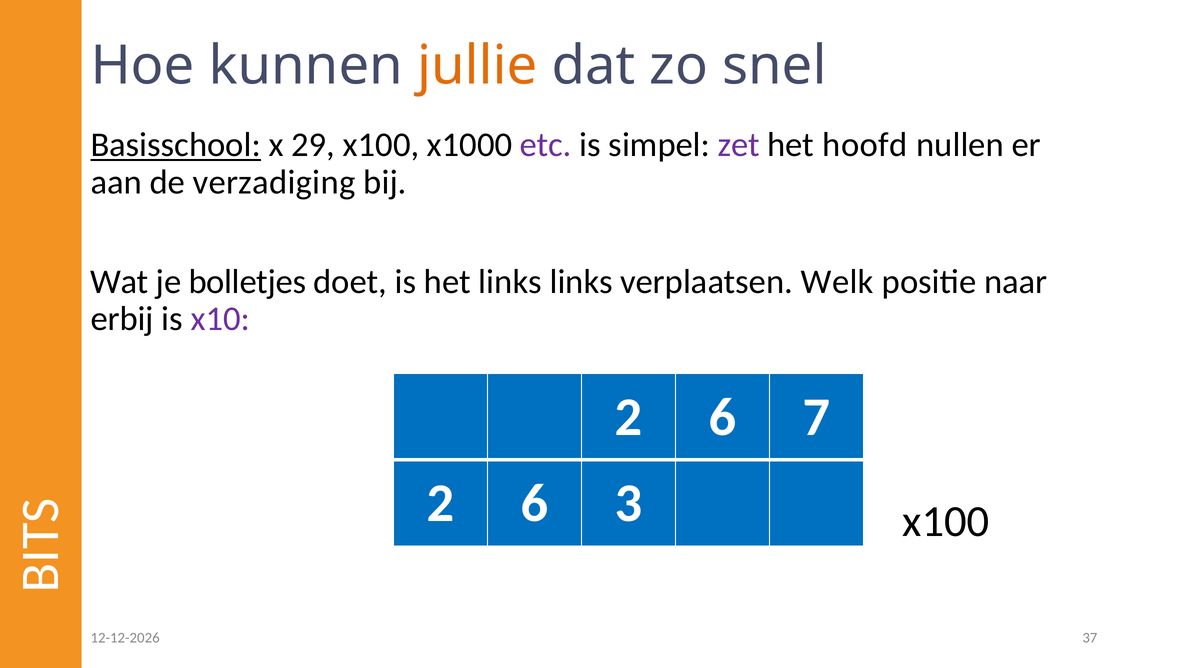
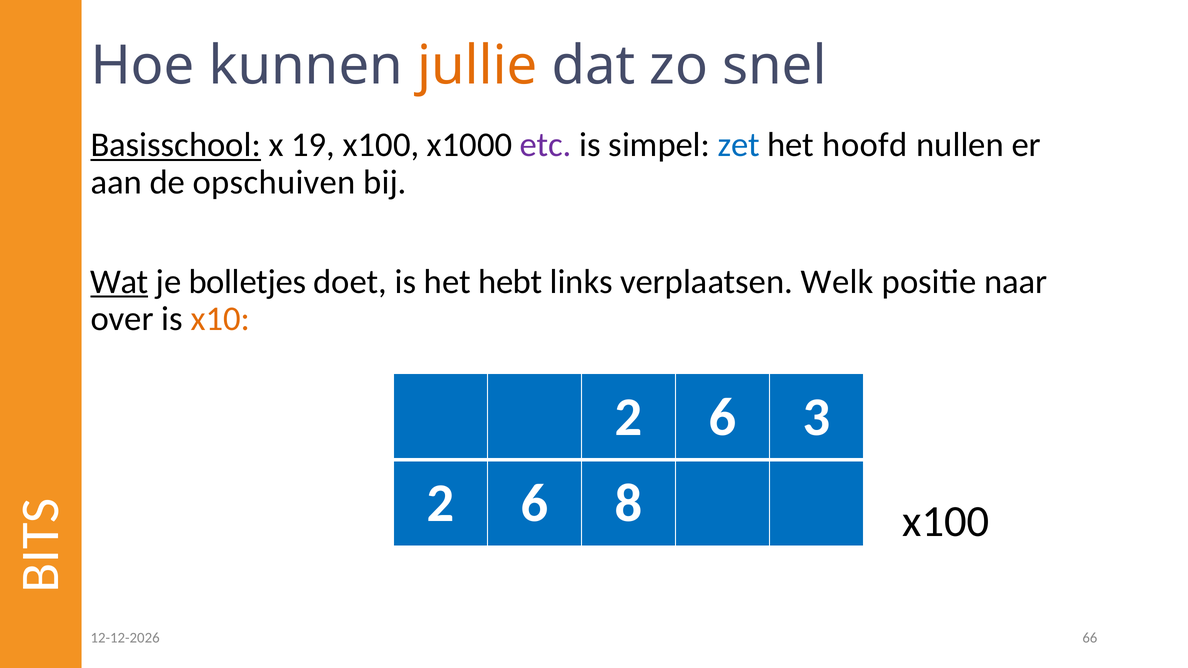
29: 29 -> 19 (313, 145)
zet colour: purple -> blue (739, 145)
verzadiging: verzadiging -> opschuiven (274, 182)
Wat underline: none -> present (119, 282)
het links: links -> hebt (510, 282)
erbij: erbij -> over (122, 319)
x10 colour: purple -> orange (220, 319)
7: 7 -> 3 (817, 417)
3: 3 -> 8 (629, 504)
37: 37 -> 66 (1090, 638)
